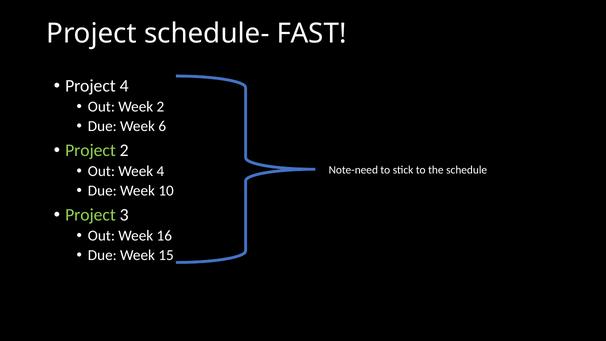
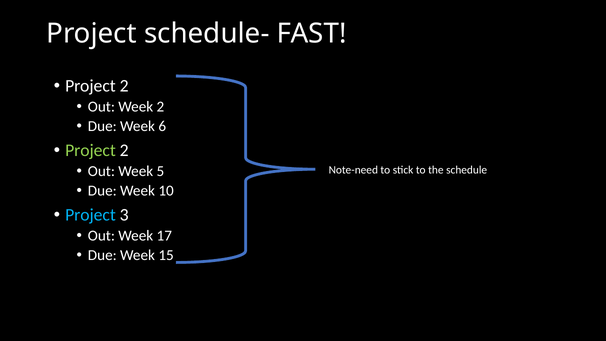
4: 4 -> 2 (124, 86)
Week 4: 4 -> 5 (160, 171)
Project colour: light green -> light blue (90, 215)
16: 16 -> 17 (164, 236)
